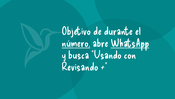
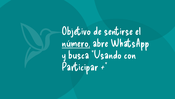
durante: durante -> sentirse (118, 31)
WhatsApp underline: present -> none (130, 43)
Revisando: Revisando -> Participar (80, 67)
